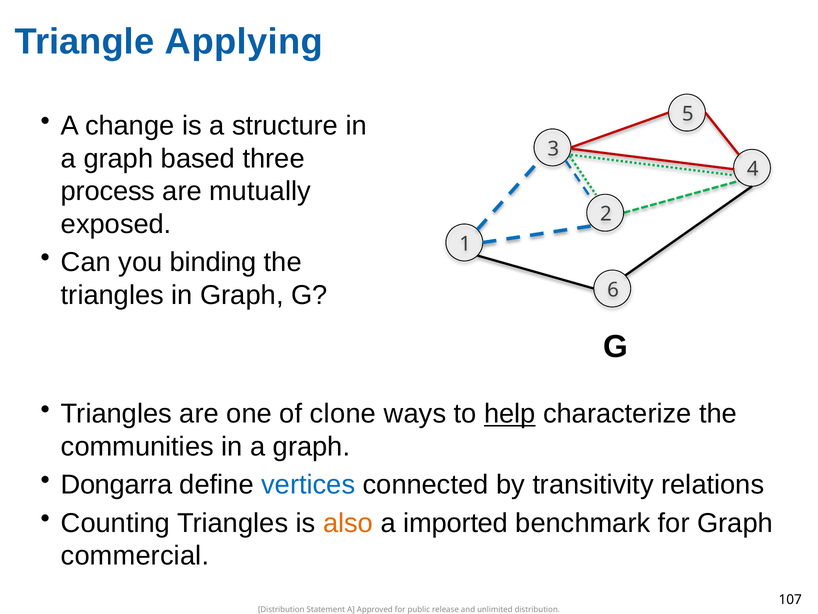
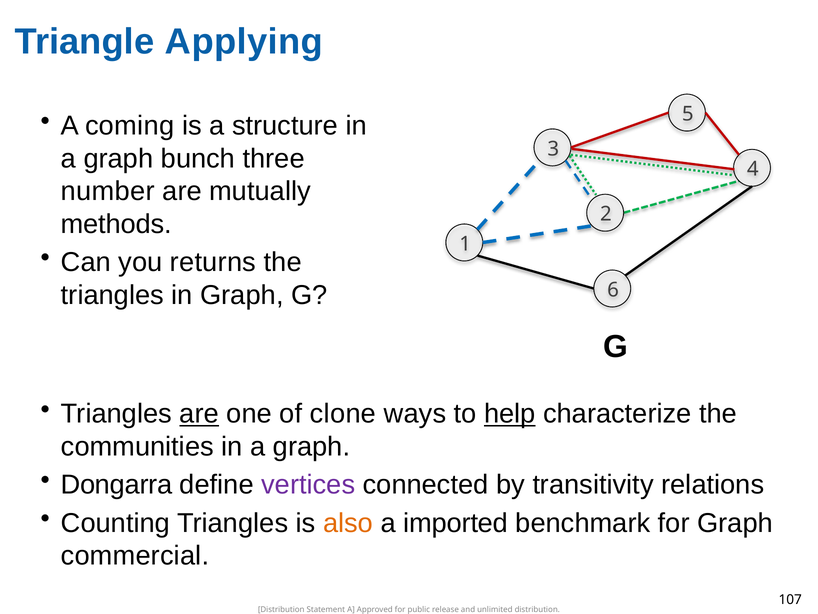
change: change -> coming (130, 126)
based: based -> bunch (198, 158)
process: process -> number (108, 191)
exposed: exposed -> methods (116, 224)
binding: binding -> returns (213, 262)
are underline: none -> present (199, 414)
vertices colour: blue -> purple (308, 485)
